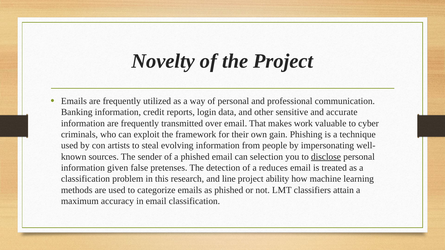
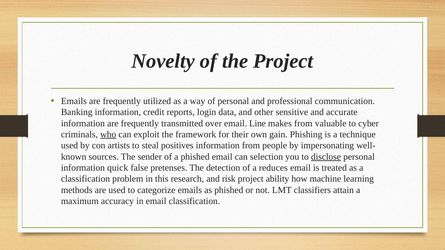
That: That -> Line (258, 123)
makes work: work -> from (303, 123)
who underline: none -> present (108, 135)
evolving: evolving -> positives (177, 146)
given: given -> quick (118, 168)
line: line -> risk (229, 179)
